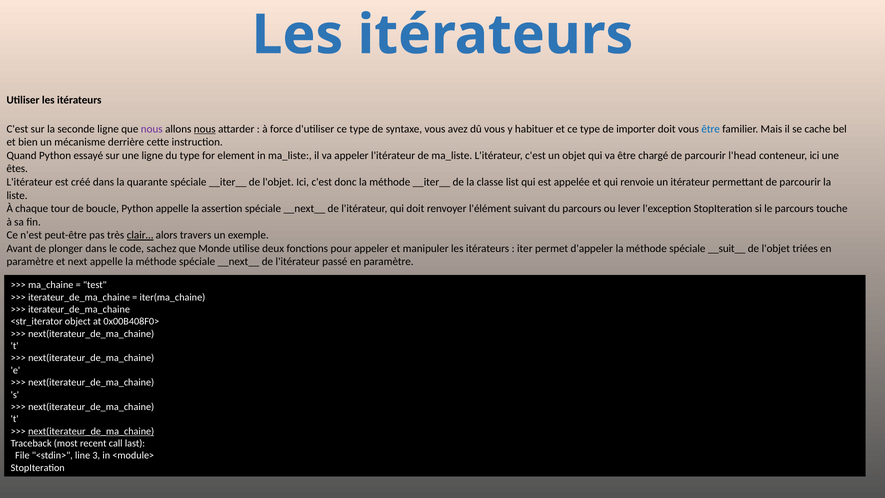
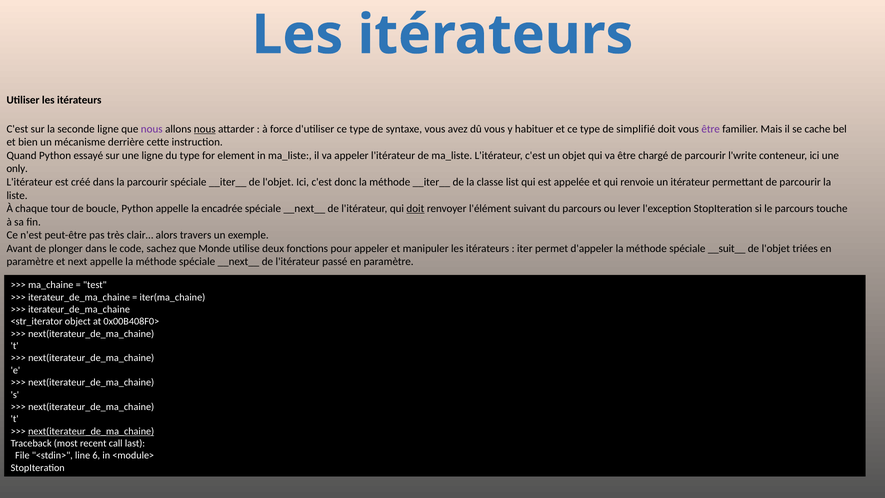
importer: importer -> simplifié (636, 129)
être colour: blue -> purple (711, 129)
l'head: l'head -> l'write (742, 155)
êtes: êtes -> only (17, 169)
la quarante: quarante -> parcourir (147, 182)
assertion: assertion -> encadrée (222, 209)
doit underline: none -> present (415, 209)
clair… underline: present -> none (140, 235)
3: 3 -> 6 (96, 455)
